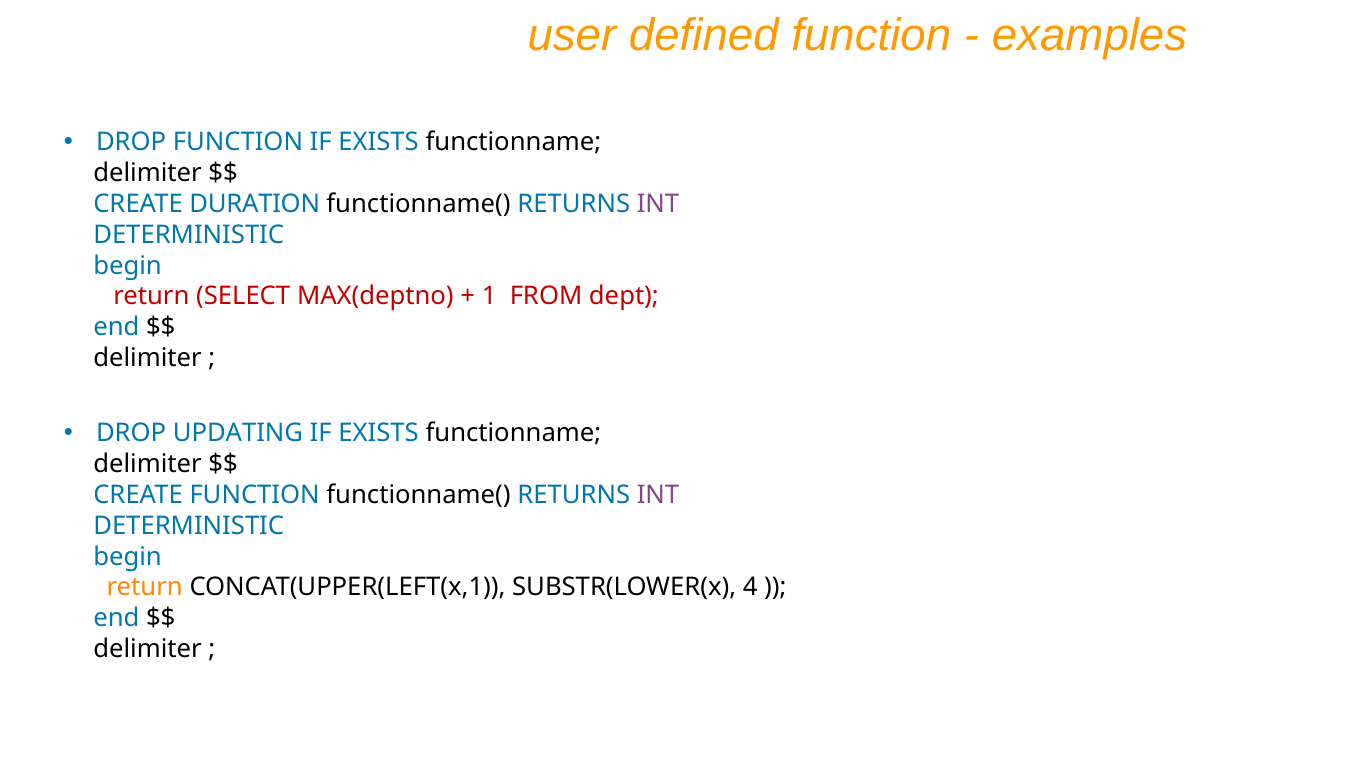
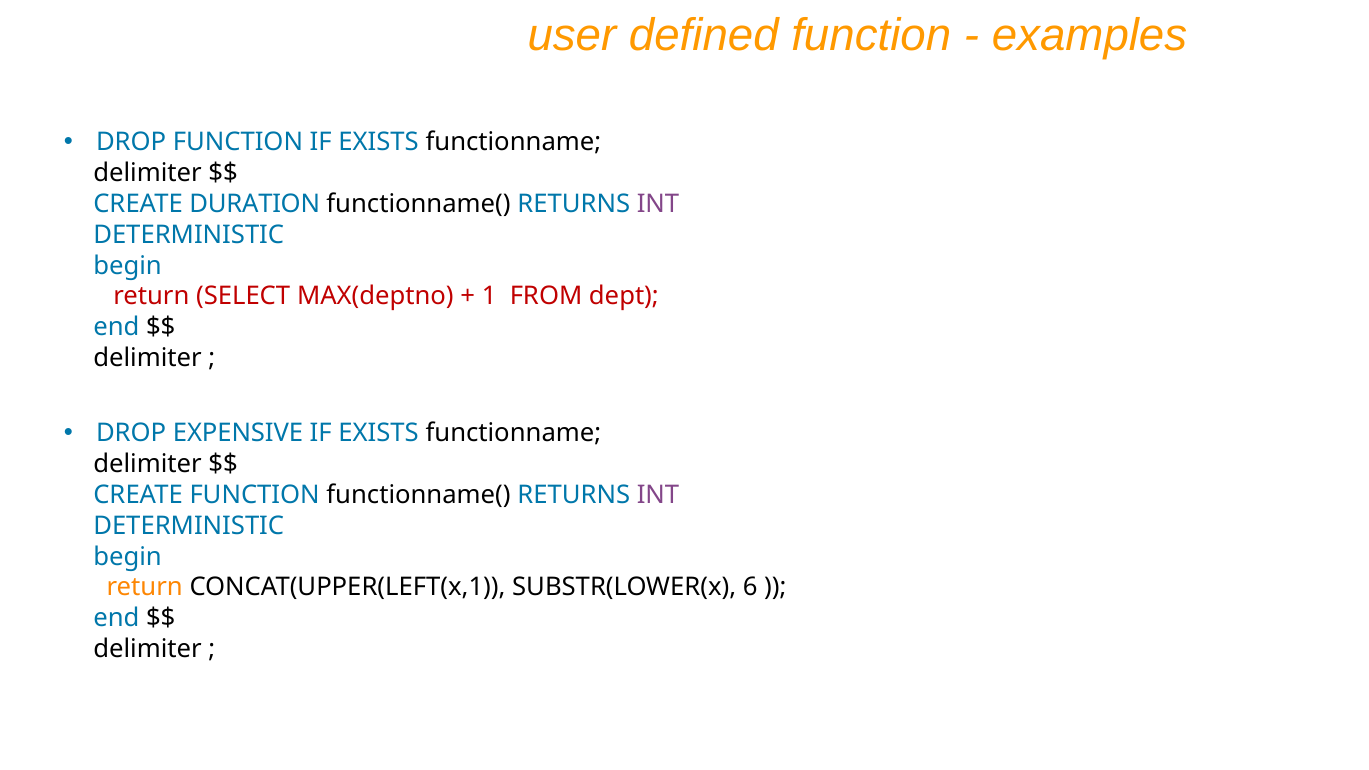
UPDATING: UPDATING -> EXPENSIVE (238, 434)
4: 4 -> 6 (750, 588)
